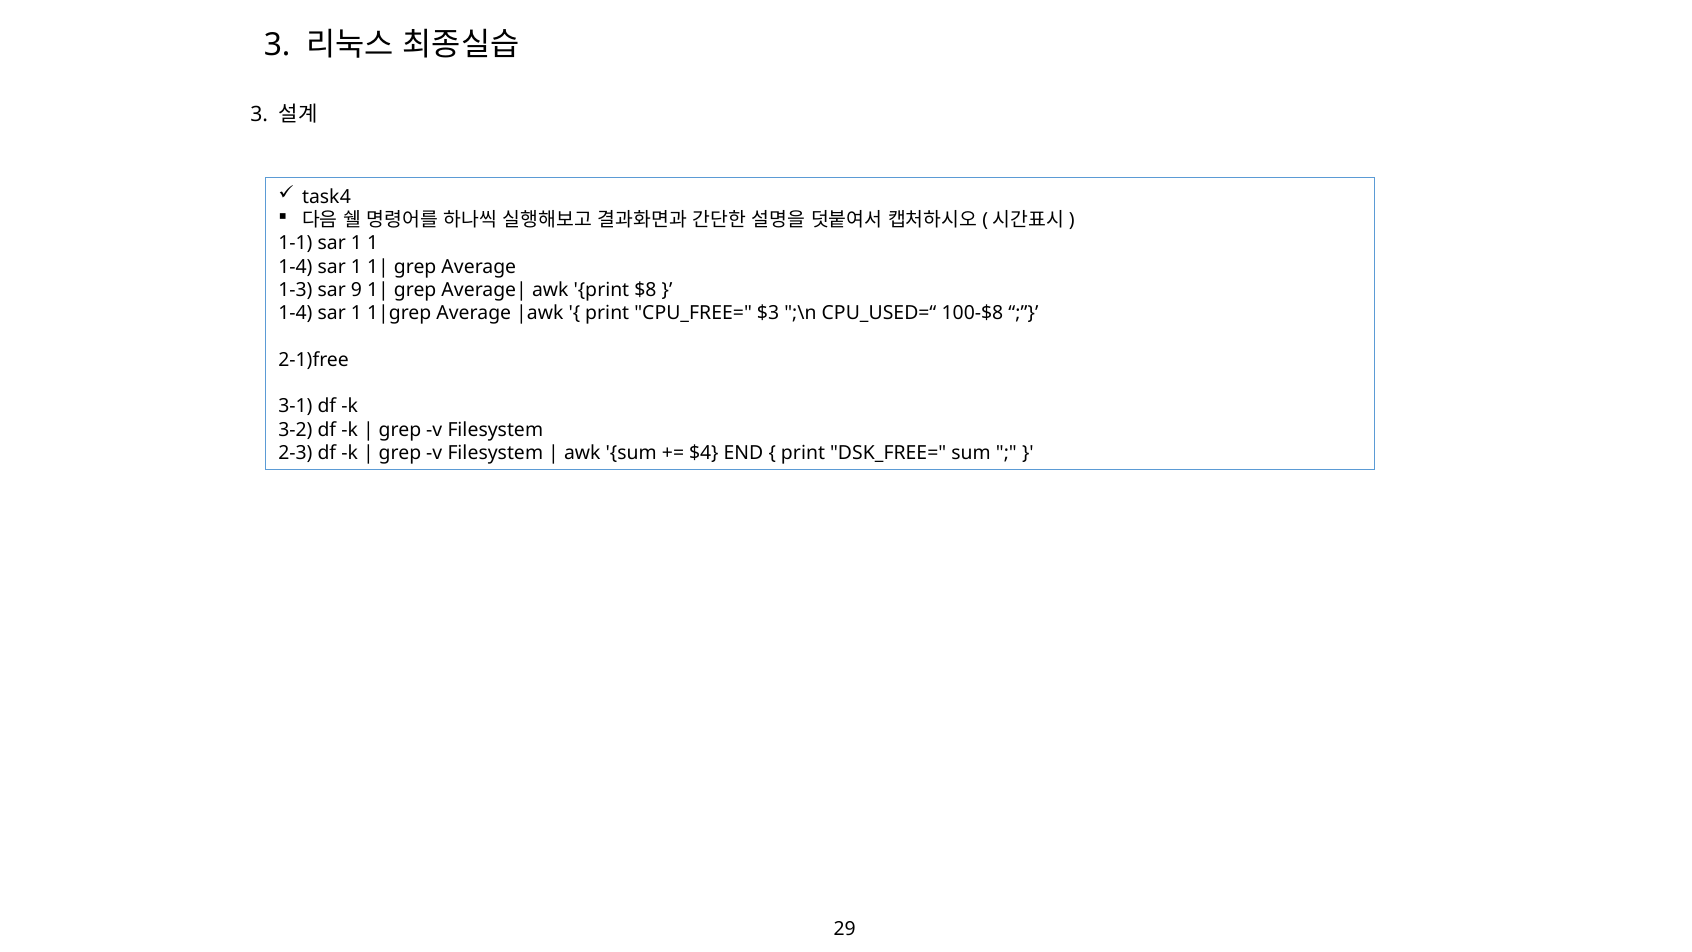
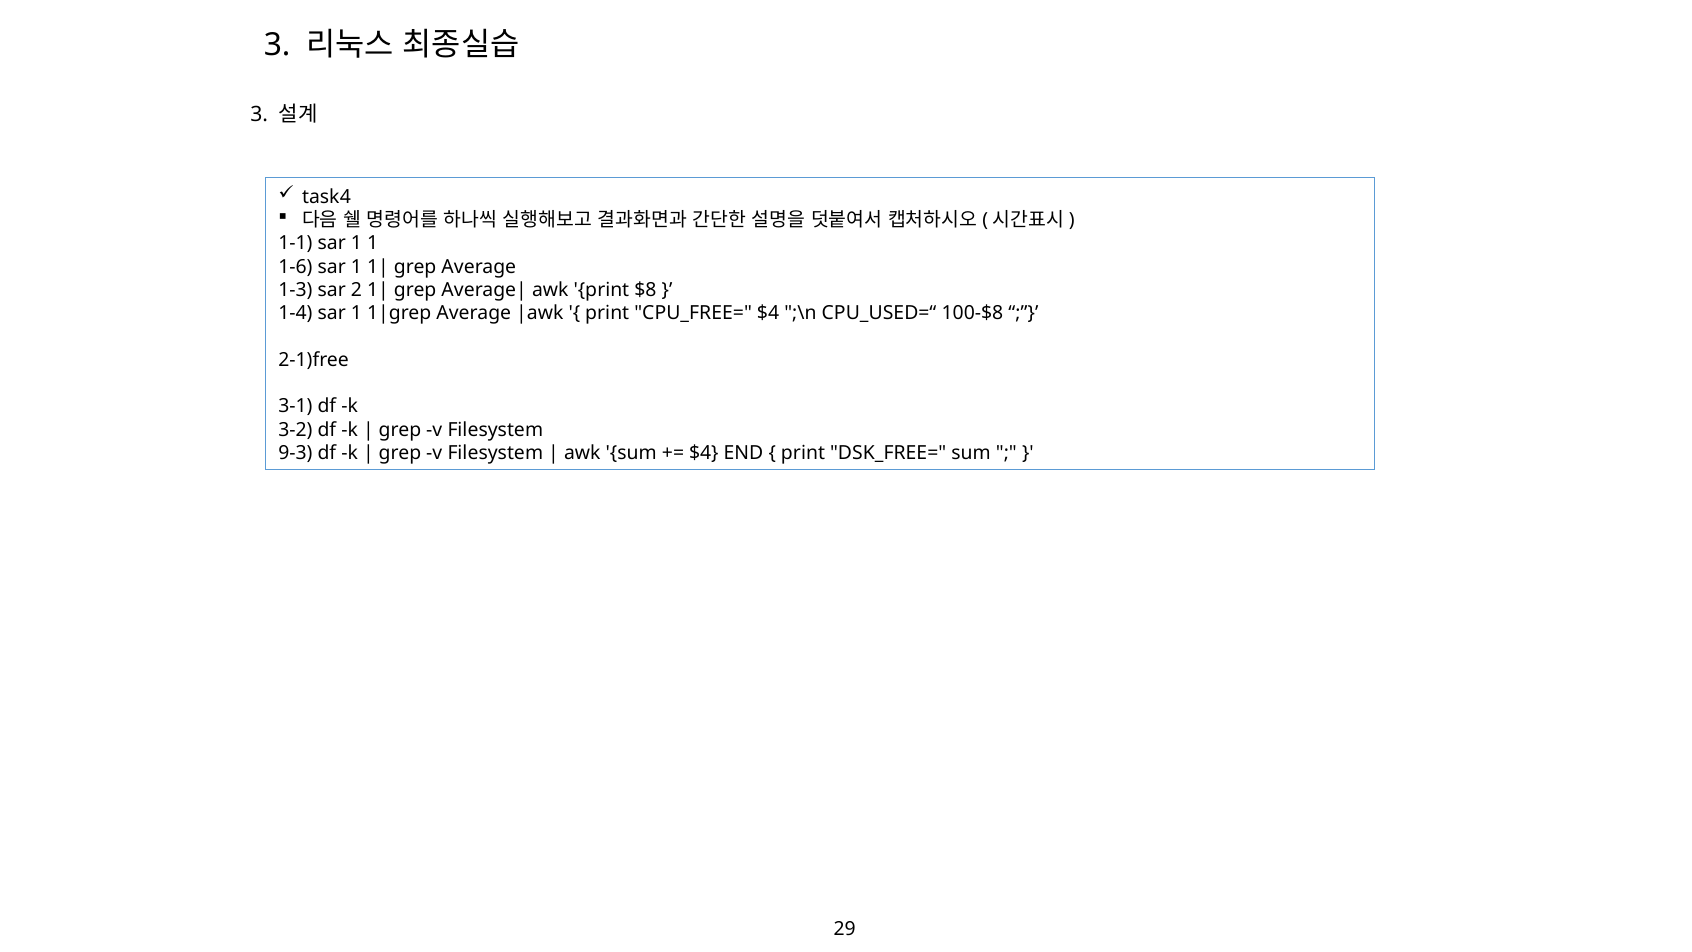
1-4: 1-4 -> 1-6 (295, 267)
9: 9 -> 2 (356, 290)
CPU_FREE= $3: $3 -> $4 (768, 313)
2-3: 2-3 -> 9-3 (295, 453)
